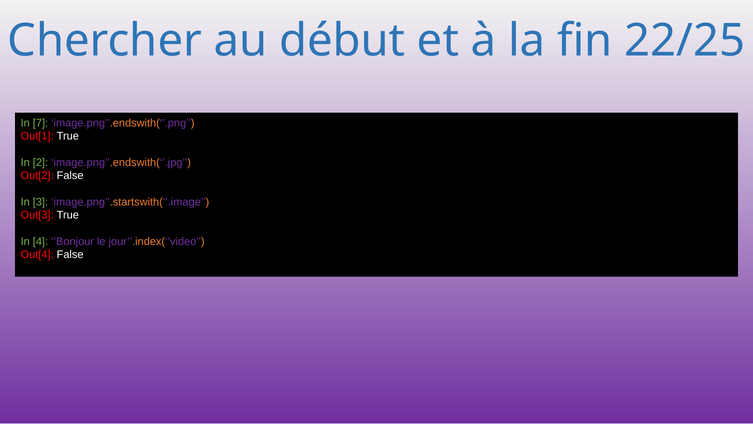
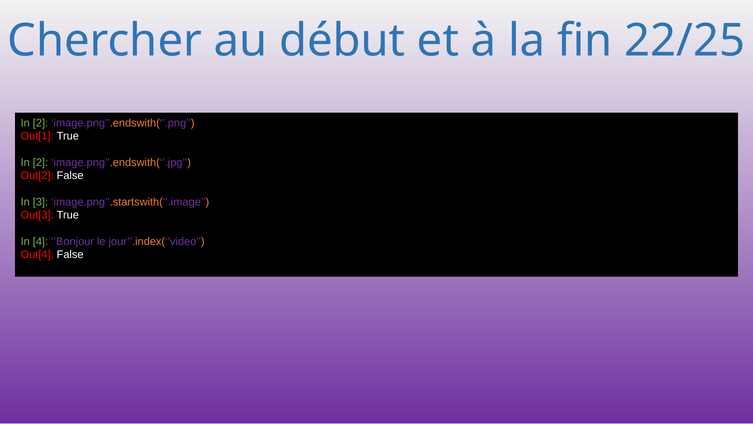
7: 7 -> 2 (40, 123)
